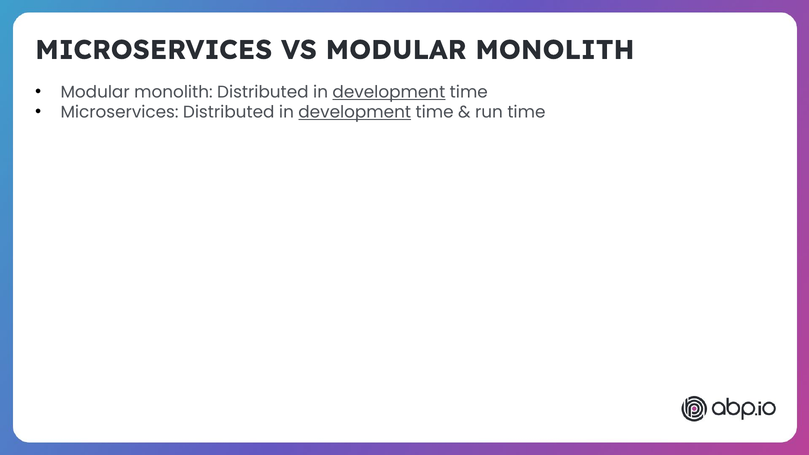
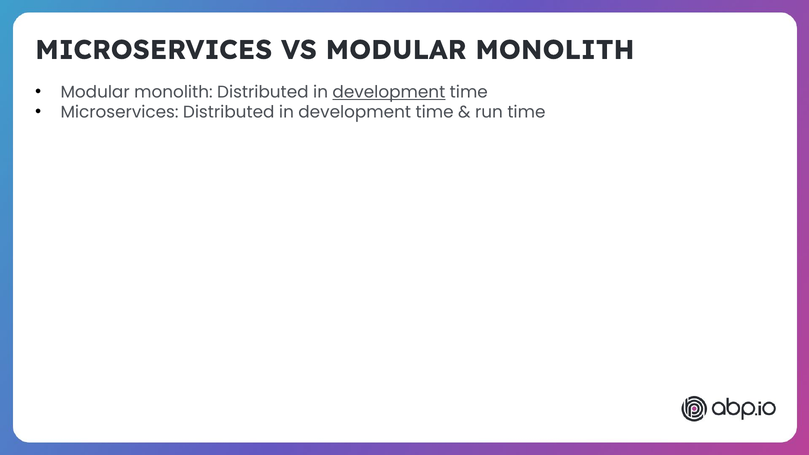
development underline: present -> none (355, 112)
